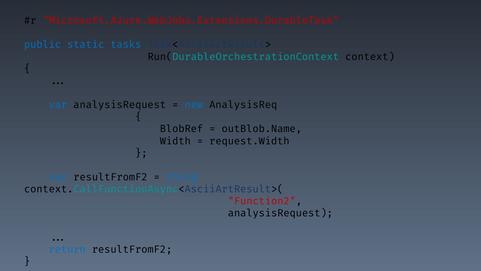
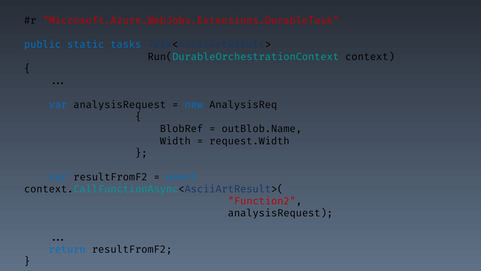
thing: thing -> event (182, 177)
